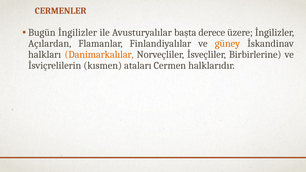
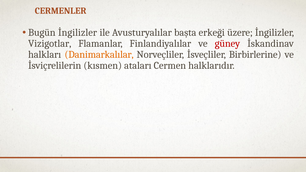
derece: derece -> erkeği (212, 33)
Açılardan: Açılardan -> Vizigotlar (50, 44)
güney colour: orange -> red (227, 44)
